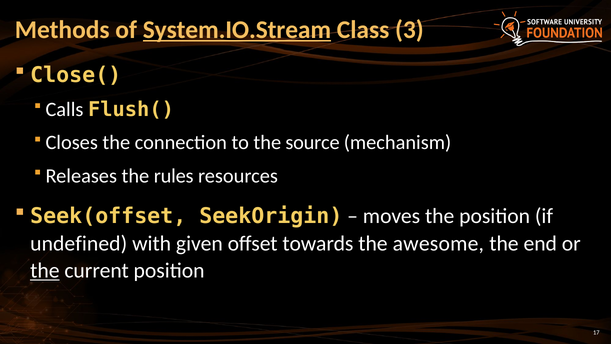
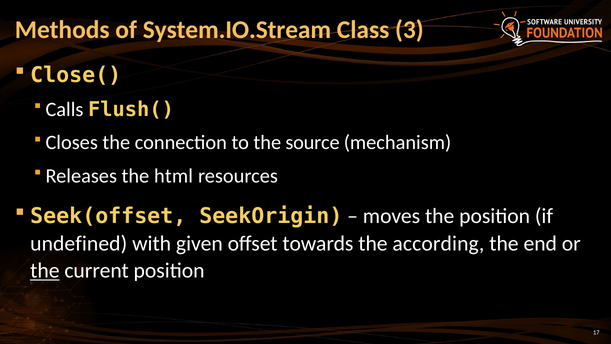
System.IO.Stream underline: present -> none (237, 30)
rules: rules -> html (174, 176)
awesome: awesome -> according (438, 243)
